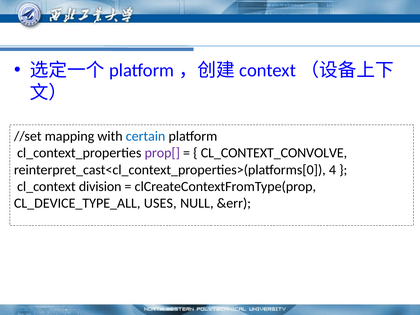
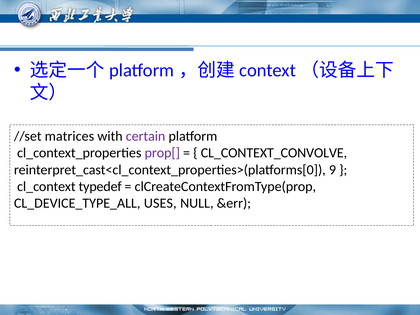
mapping: mapping -> matrices (69, 136)
certain colour: blue -> purple (146, 136)
4: 4 -> 9 (332, 170)
division: division -> typedef (100, 187)
